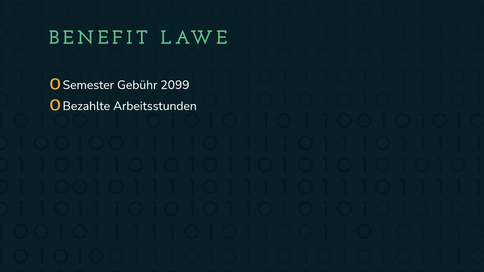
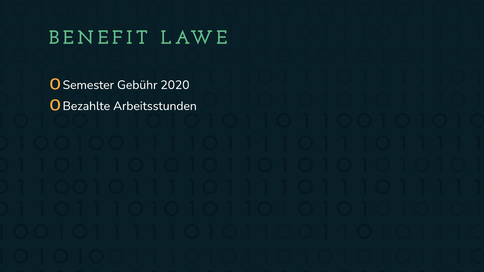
2099: 2099 -> 2020 (175, 85)
